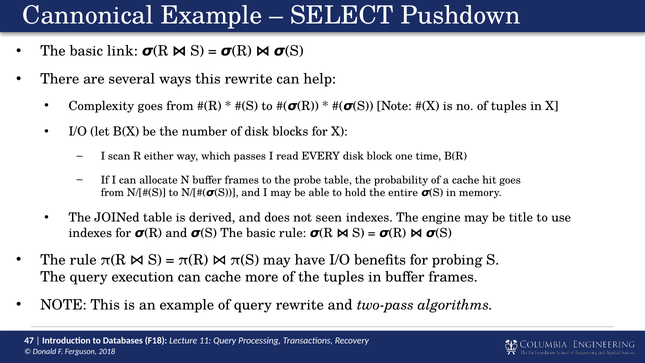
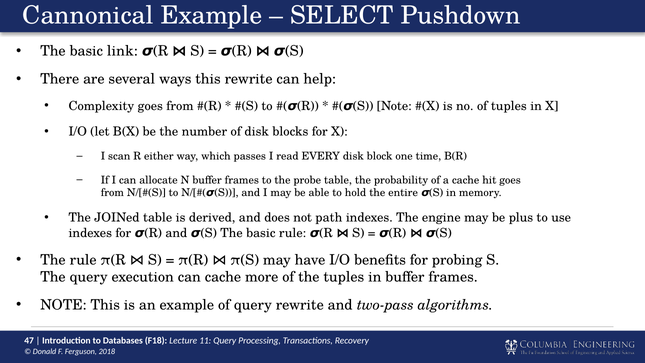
seen: seen -> path (329, 218)
title: title -> plus (521, 218)
